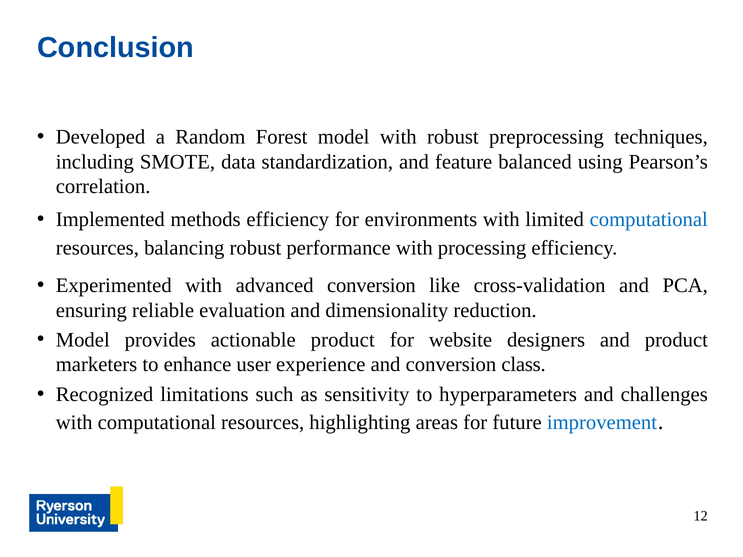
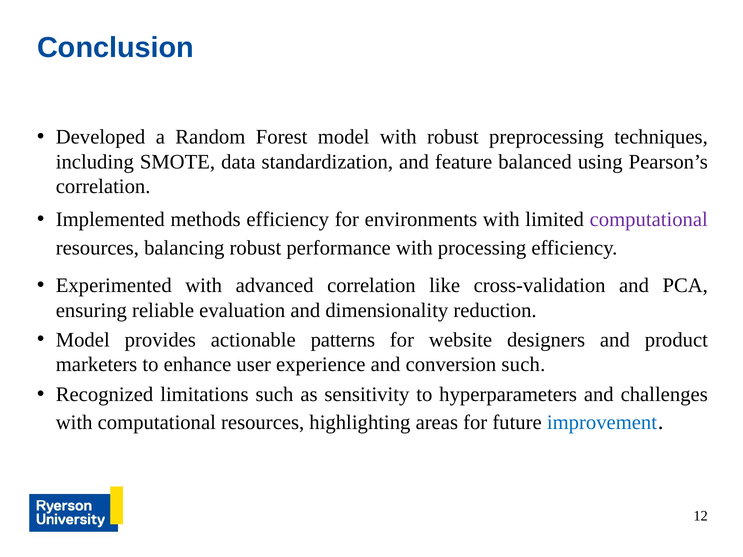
computational colour: blue -> purple (649, 220)
advanced conversion: conversion -> correlation (371, 286)
actionable product: product -> patterns (343, 340)
conversion class: class -> such (523, 365)
